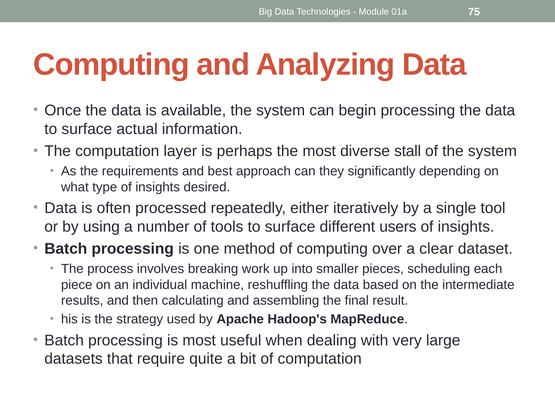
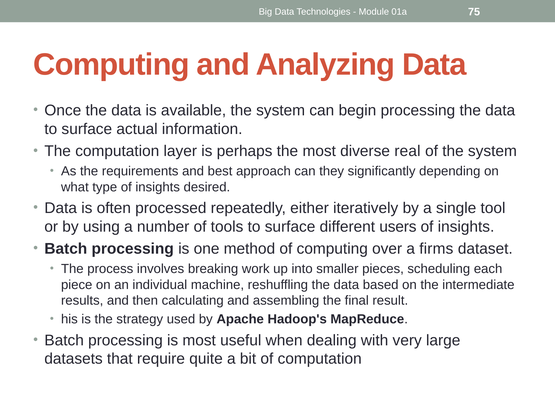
stall: stall -> real (407, 151)
clear: clear -> firms (436, 248)
